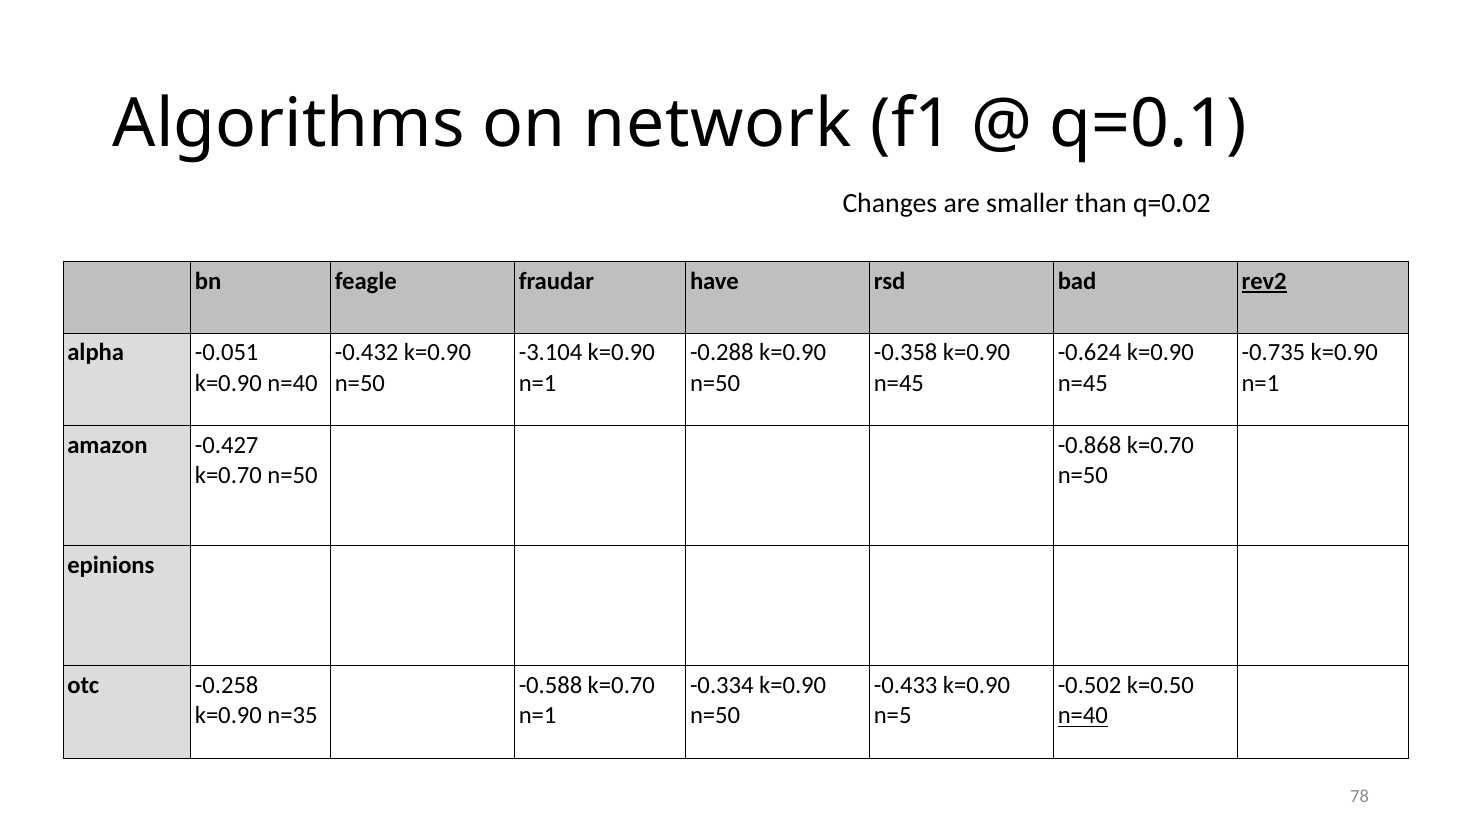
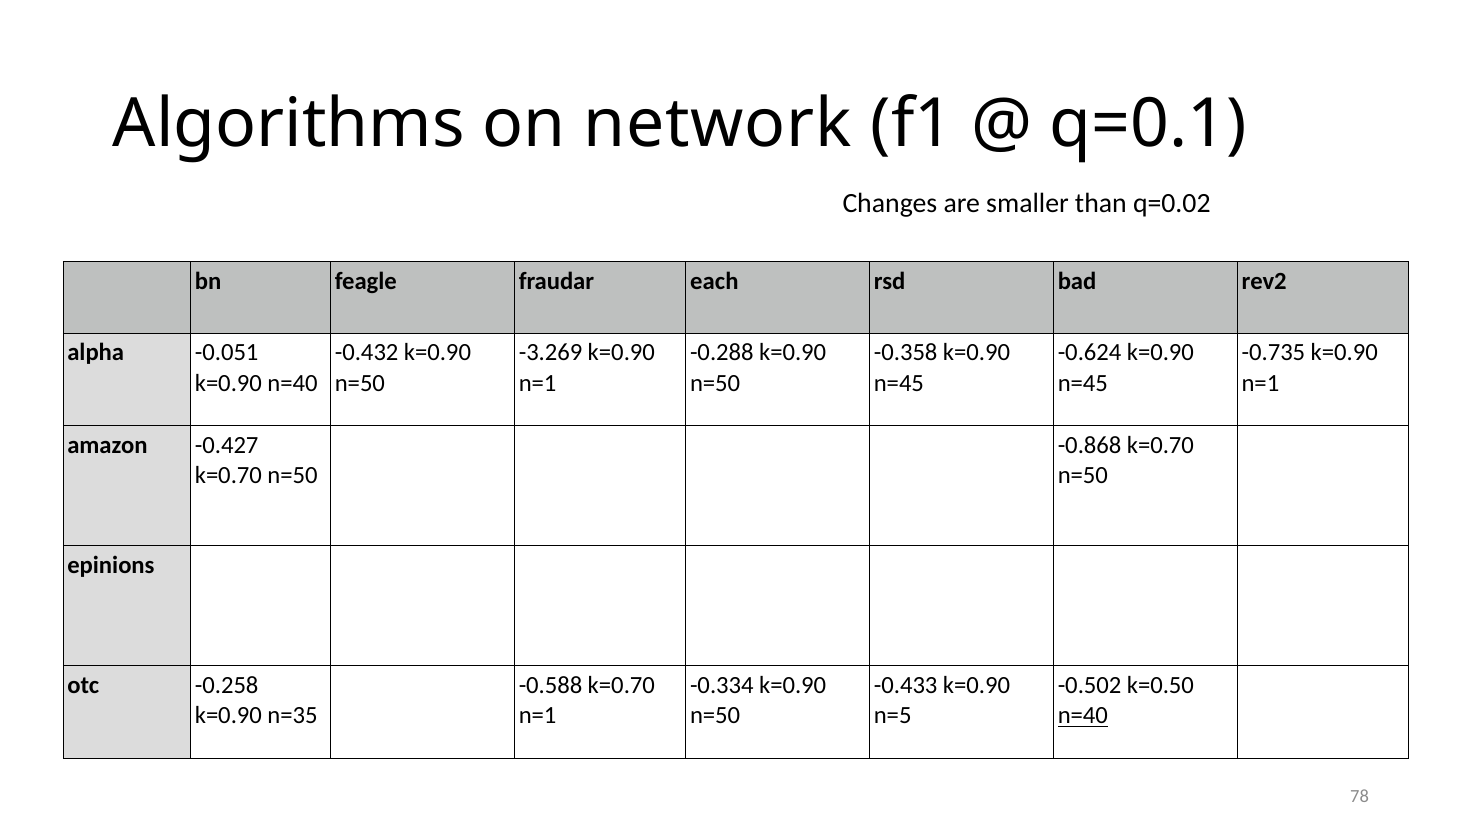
have: have -> each (714, 281)
rev2 underline: present -> none (1264, 281)
-3.104: -3.104 -> -3.269 (551, 353)
